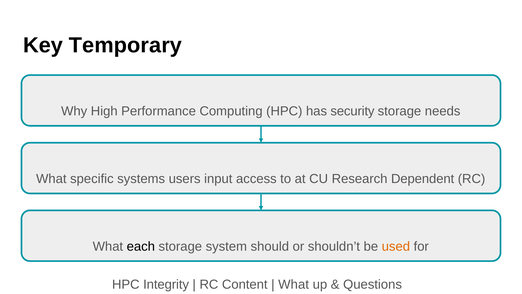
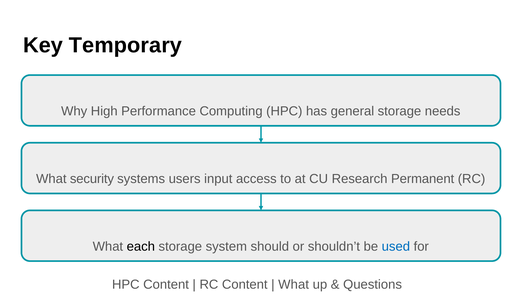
security: security -> general (352, 111)
specific: specific -> security (92, 179)
Dependent: Dependent -> Permanent (423, 179)
used colour: orange -> blue (396, 246)
HPC Integrity: Integrity -> Content (166, 284)
